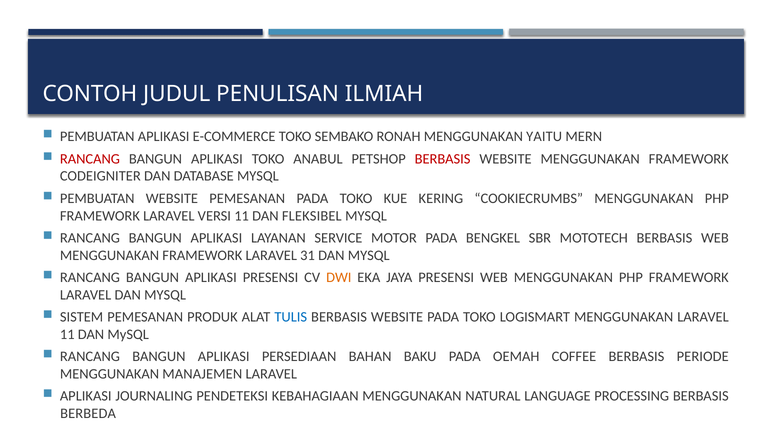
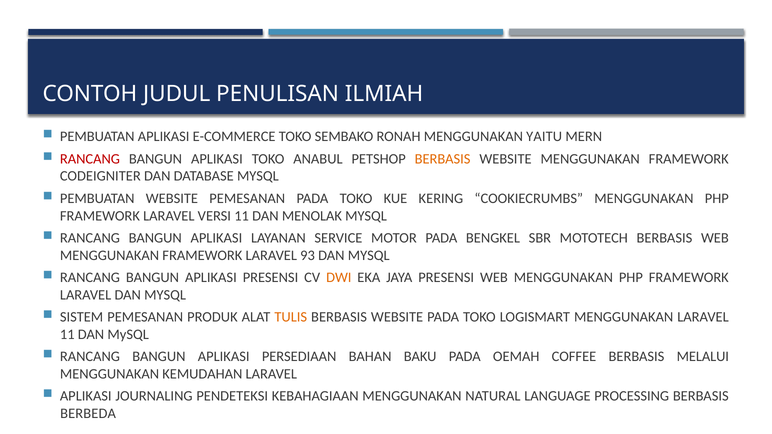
BERBASIS colour: red -> orange (443, 159)
FLEKSIBEL: FLEKSIBEL -> MENOLAK (312, 216)
31: 31 -> 93 (308, 255)
TULIS colour: blue -> orange (291, 317)
PERIODE: PERIODE -> MELALUI (703, 357)
MANAJEMEN: MANAJEMEN -> KEMUDAHAN (202, 374)
